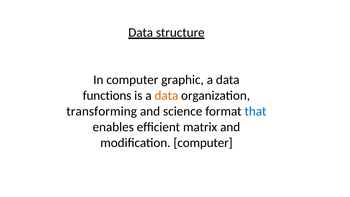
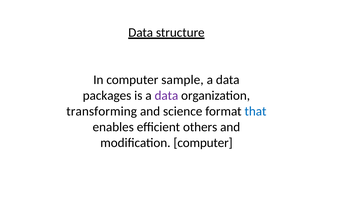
graphic: graphic -> sample (182, 80)
functions: functions -> packages (107, 96)
data colour: orange -> purple (166, 96)
matrix: matrix -> others (200, 127)
